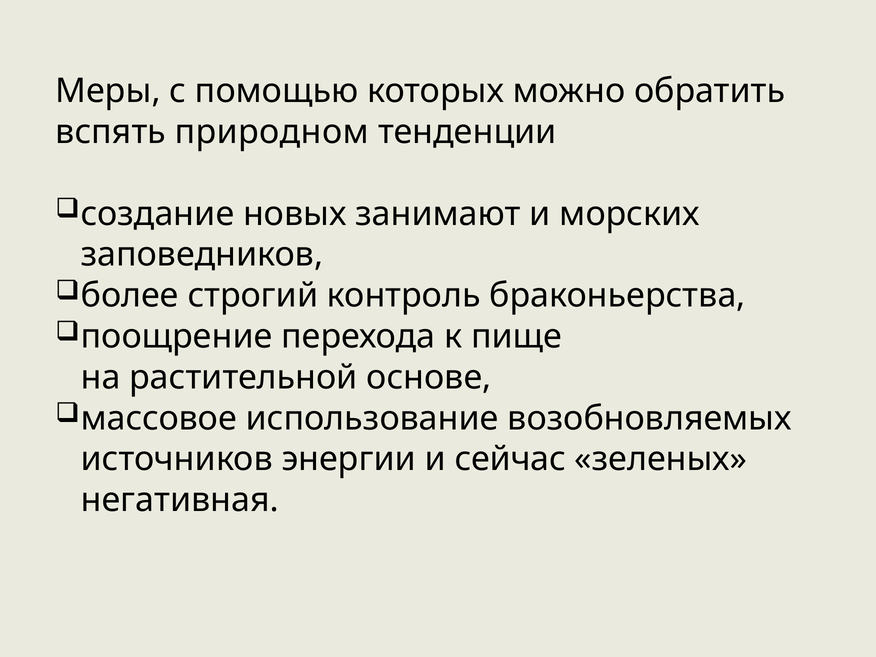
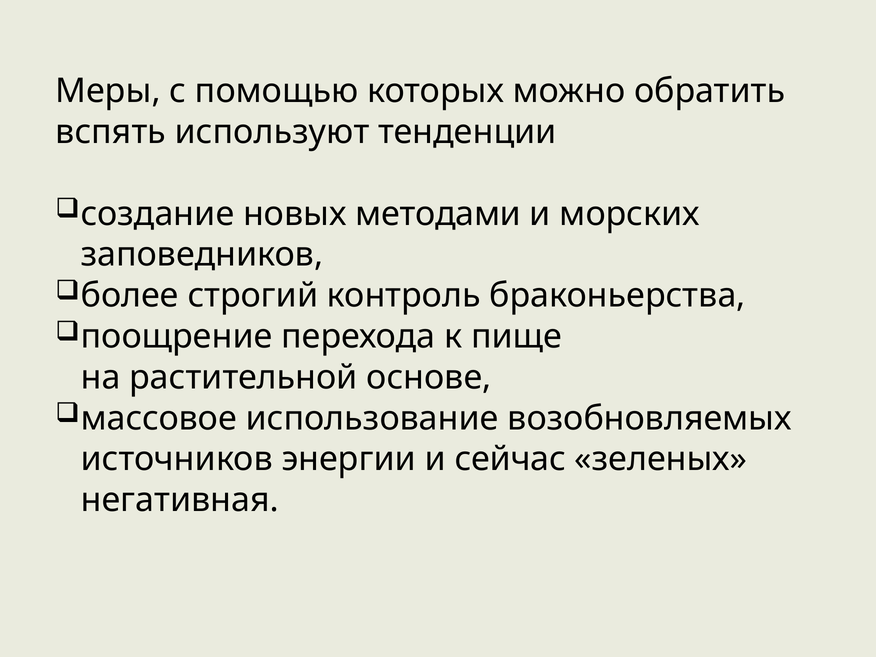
природном: природном -> используют (272, 132)
занимают: занимают -> методами (438, 214)
